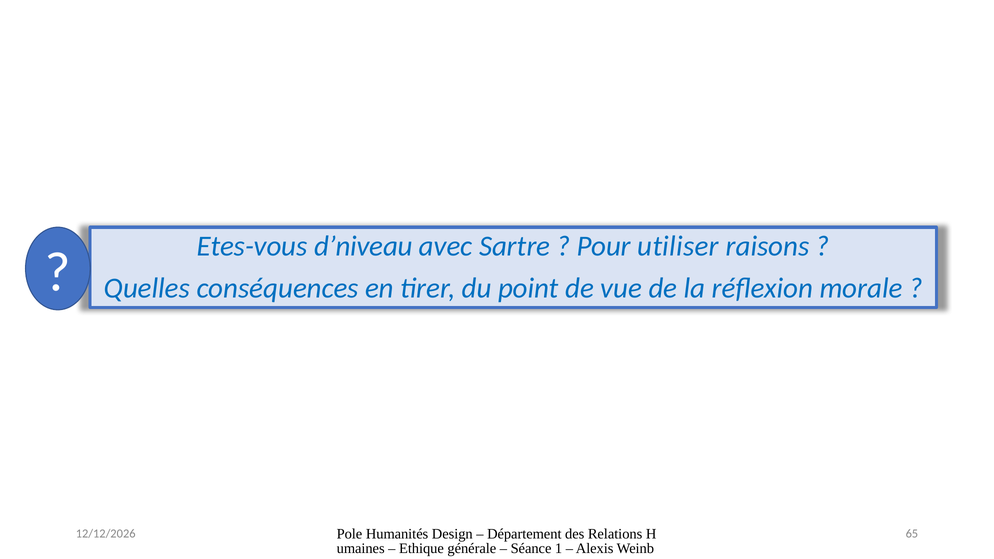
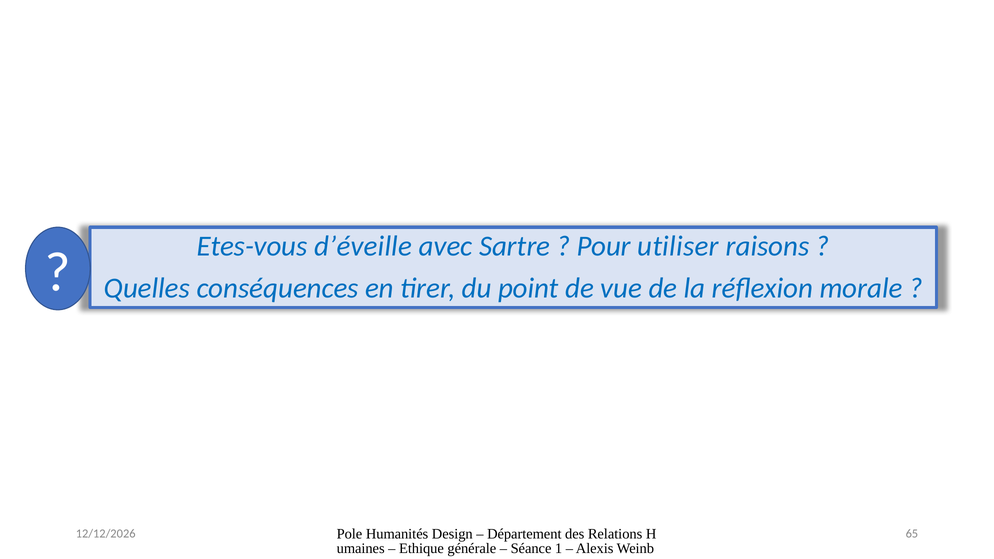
d’niveau: d’niveau -> d’éveille (363, 246)
